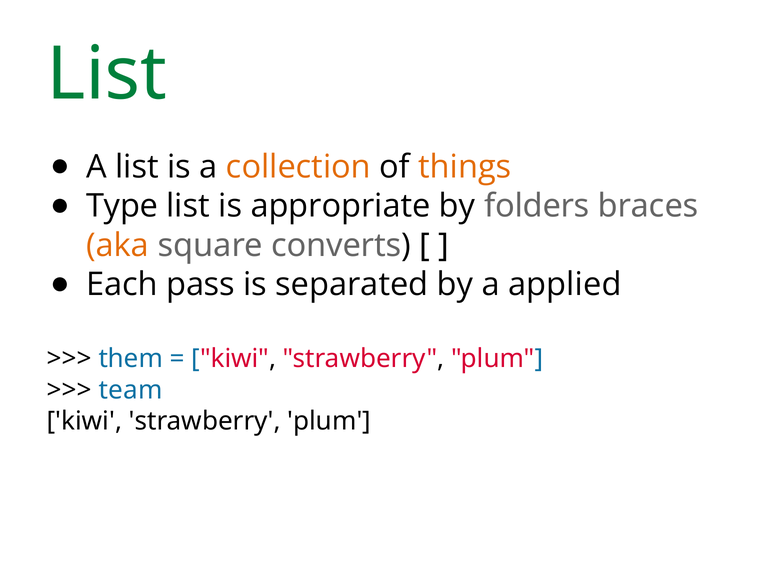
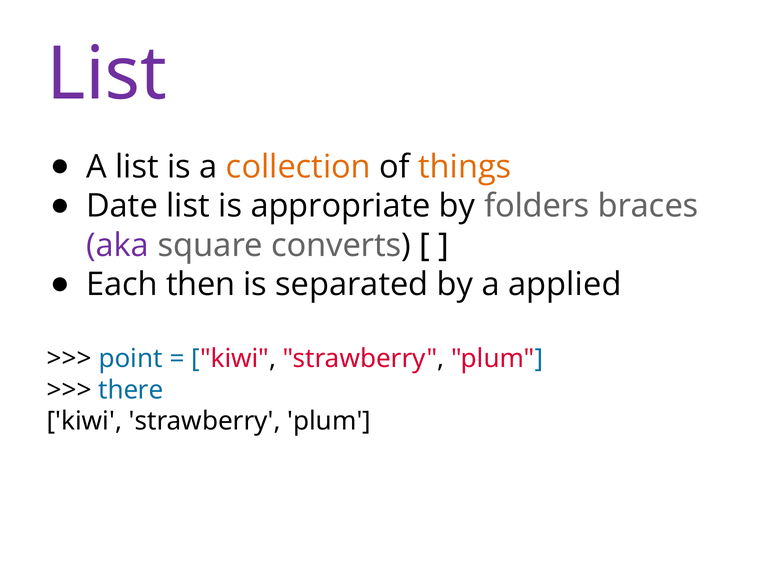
List colour: green -> purple (107, 74)
Type: Type -> Date (122, 206)
aka colour: orange -> purple (118, 245)
pass: pass -> then (201, 284)
them: them -> point (131, 358)
team: team -> there (131, 389)
